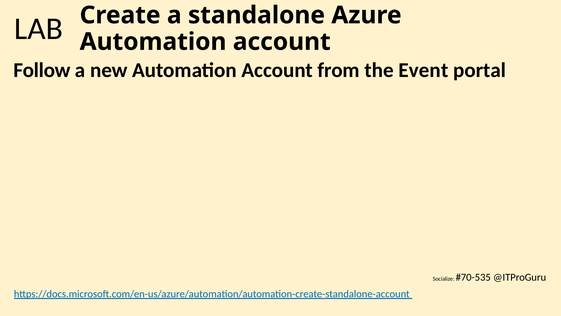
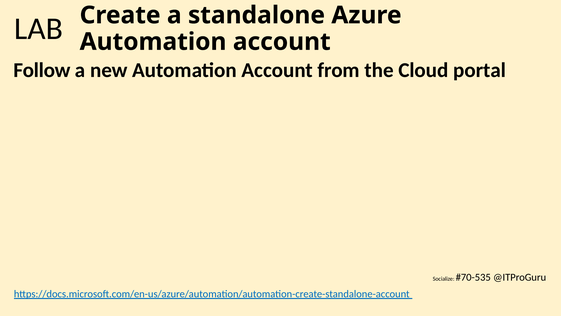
Event: Event -> Cloud (423, 70)
